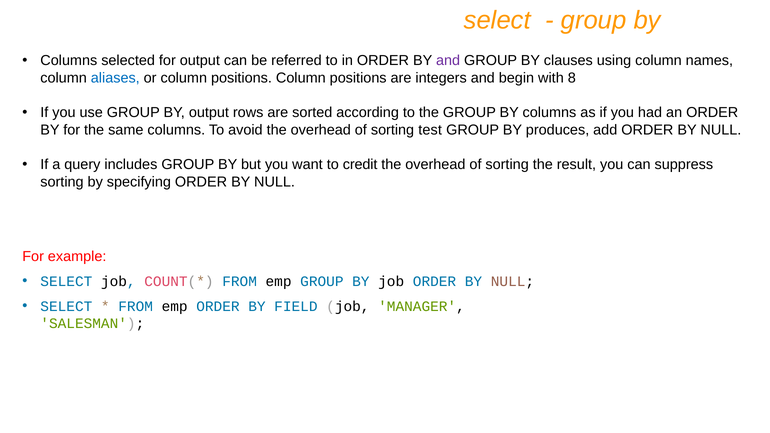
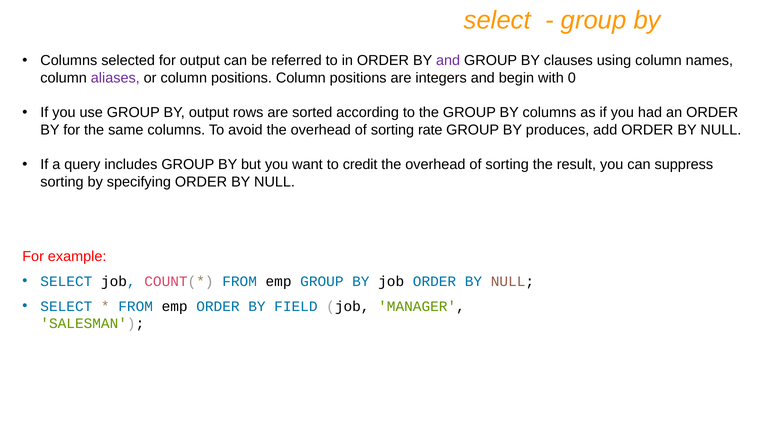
aliases colour: blue -> purple (115, 78)
8: 8 -> 0 (572, 78)
test: test -> rate (430, 130)
